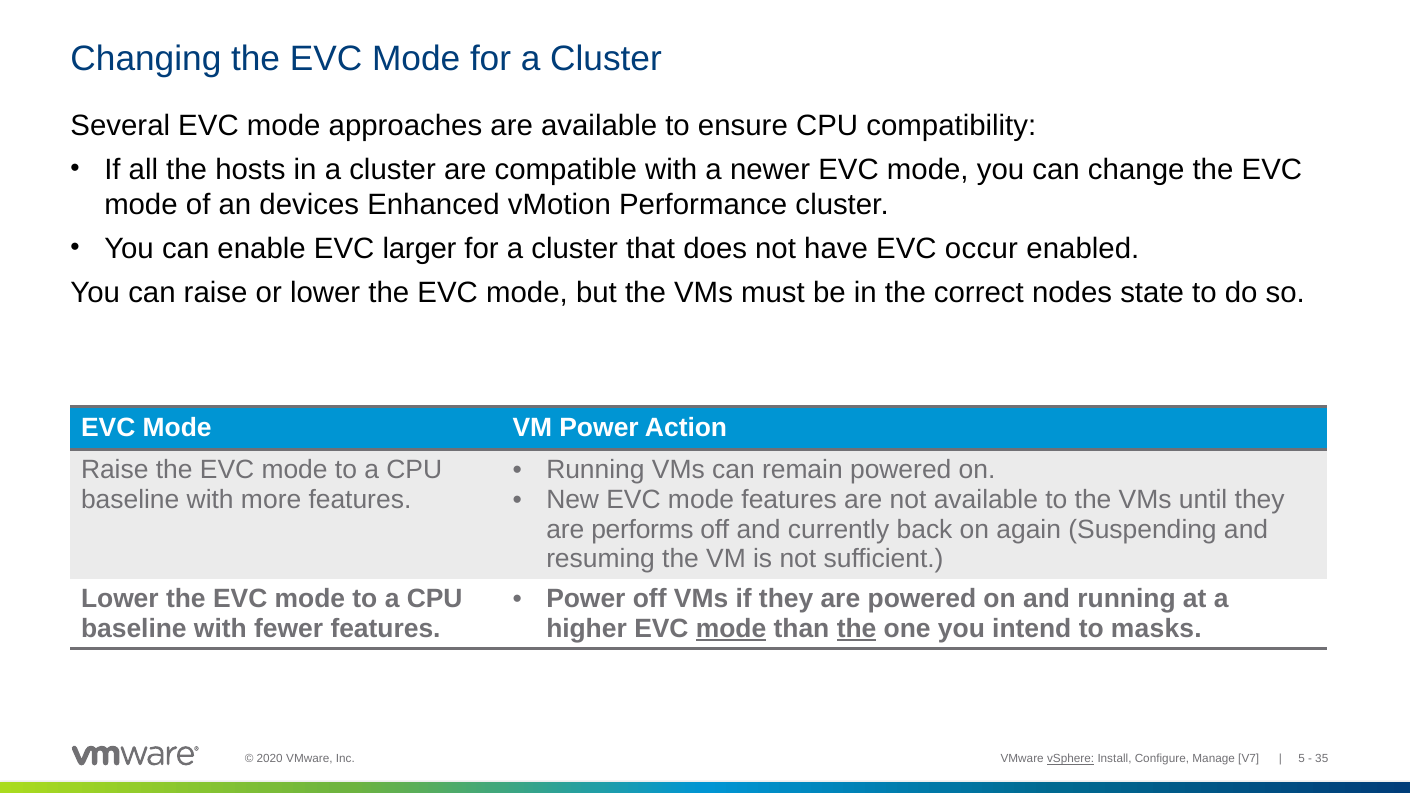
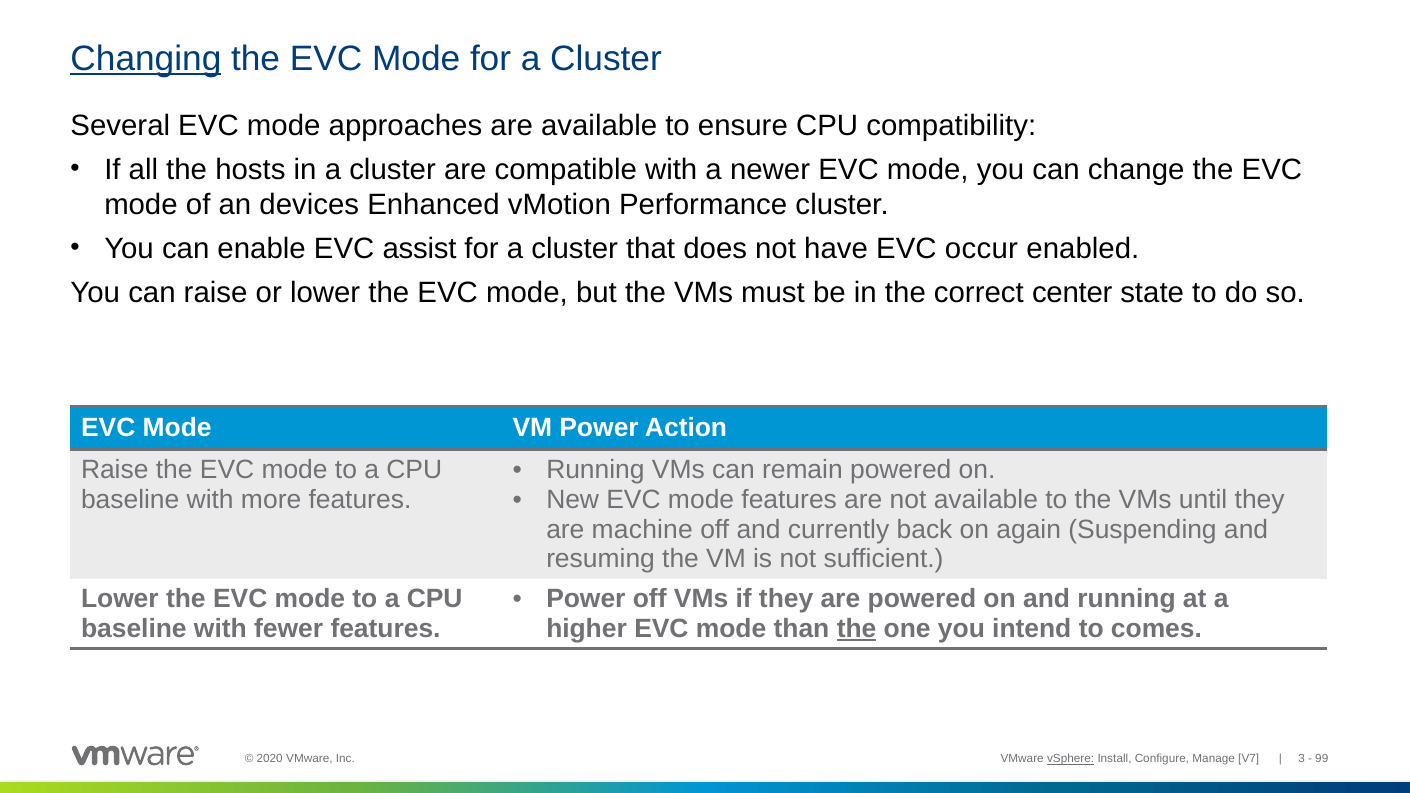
Changing underline: none -> present (146, 59)
larger: larger -> assist (420, 249)
nodes: nodes -> center (1072, 293)
performs: performs -> machine (642, 529)
mode underline: present -> none (731, 629)
masks: masks -> comes (1156, 629)
5: 5 -> 3 (1302, 759)
35: 35 -> 99 (1322, 759)
